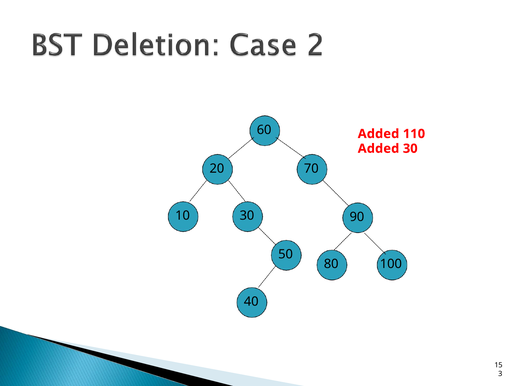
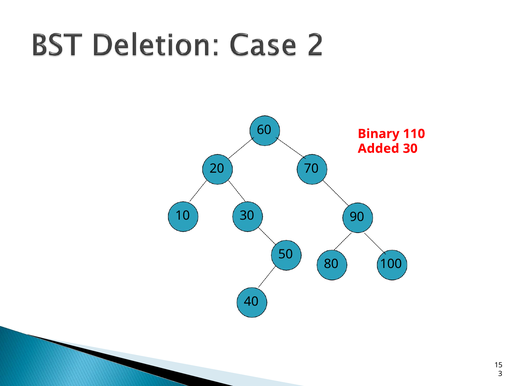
Added: Added -> Binary (379, 134)
